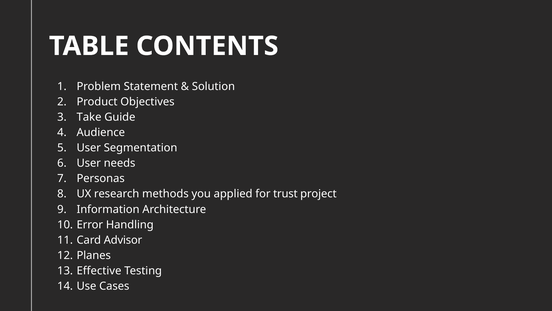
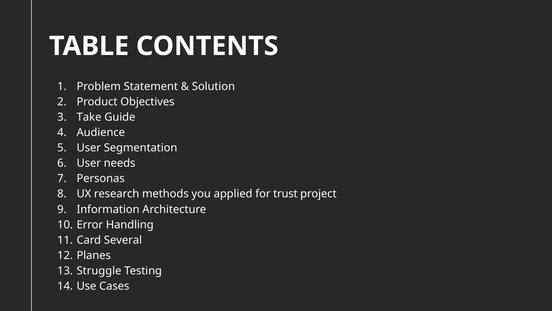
Advisor: Advisor -> Several (123, 240)
Effective: Effective -> Struggle (99, 270)
